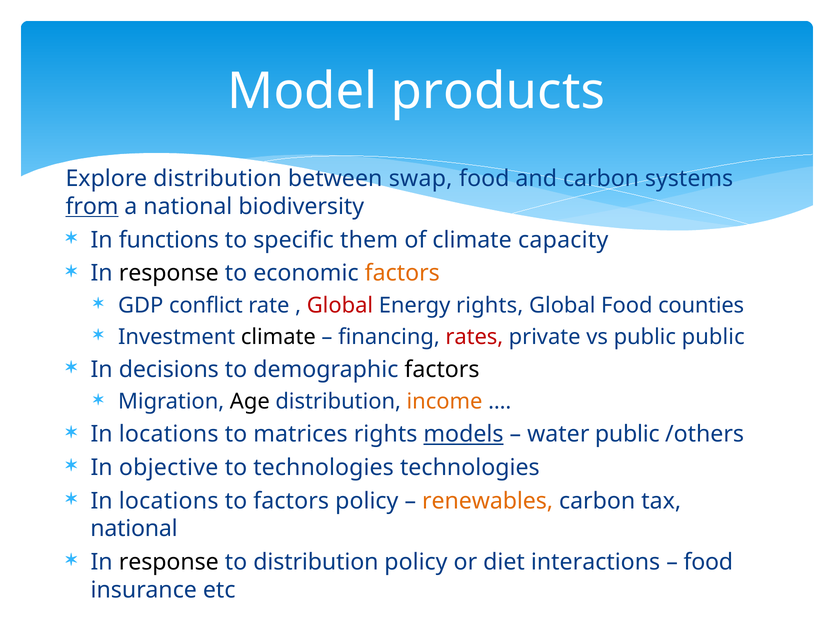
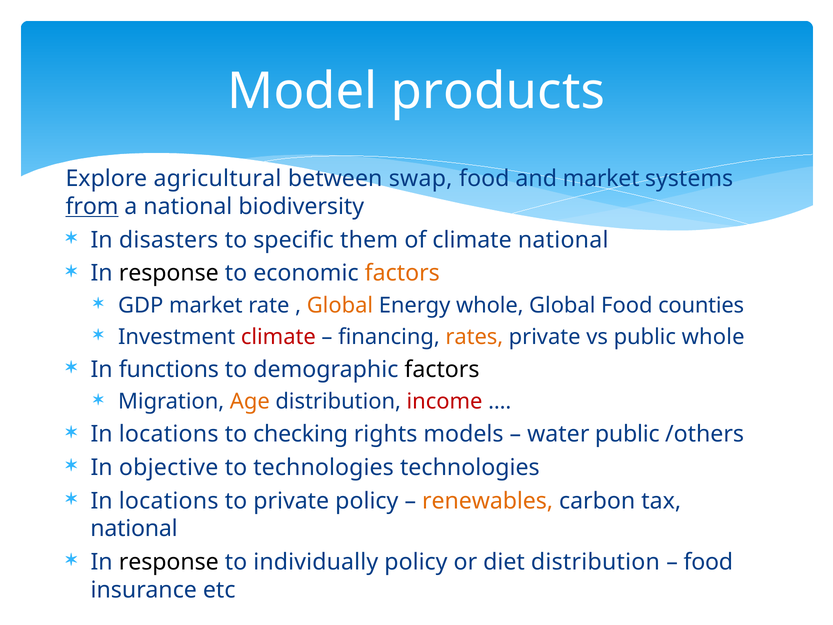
Explore distribution: distribution -> agricultural (217, 179)
and carbon: carbon -> market (601, 179)
functions: functions -> disasters (169, 240)
climate capacity: capacity -> national (563, 240)
GDP conflict: conflict -> market (206, 305)
Global colour: red -> orange (340, 305)
Energy rights: rights -> whole (490, 305)
climate colour: black -> red (278, 337)
rates colour: red -> orange (474, 337)
public public: public -> whole (713, 337)
decisions: decisions -> functions (169, 369)
Age colour: black -> orange (250, 401)
income colour: orange -> red (445, 401)
matrices: matrices -> checking (301, 434)
models underline: present -> none (463, 434)
to factors: factors -> private (291, 501)
to distribution: distribution -> individually (316, 562)
diet interactions: interactions -> distribution (595, 562)
